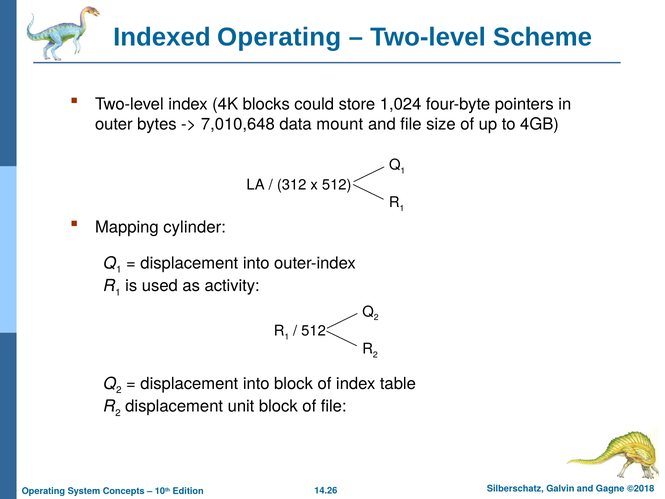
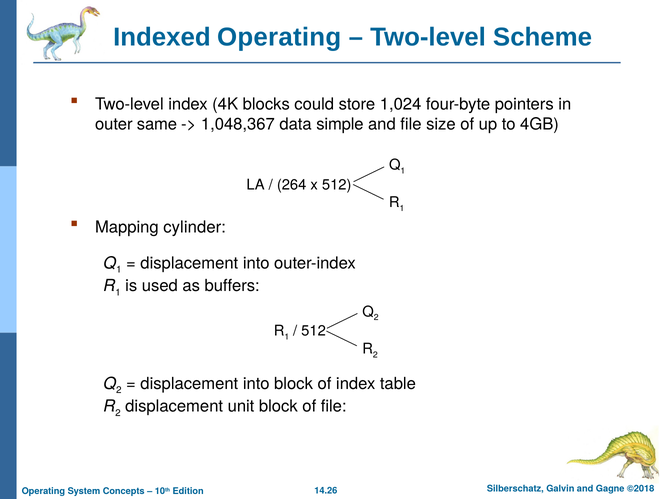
bytes: bytes -> same (157, 124)
7,010,648: 7,010,648 -> 1,048,367 (238, 124)
mount: mount -> simple (340, 124)
312: 312 -> 264 (292, 185)
activity: activity -> buffers (232, 286)
